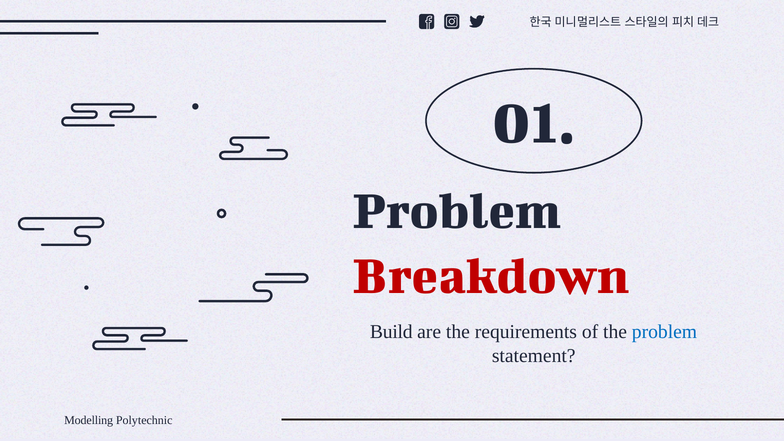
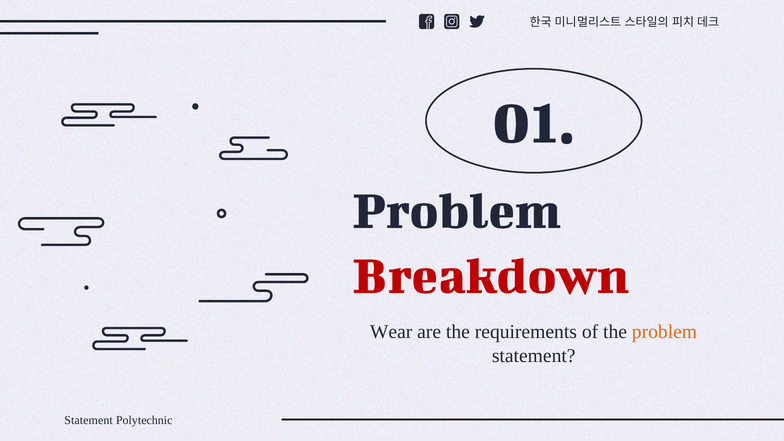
Build: Build -> Wear (391, 332)
problem colour: blue -> orange (664, 332)
Modelling: Modelling -> Statement (89, 420)
